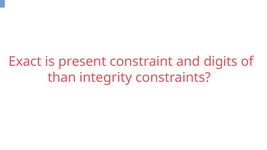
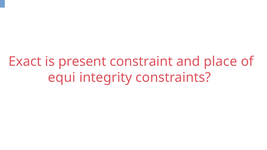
digits: digits -> place (220, 62)
than: than -> equi (62, 78)
